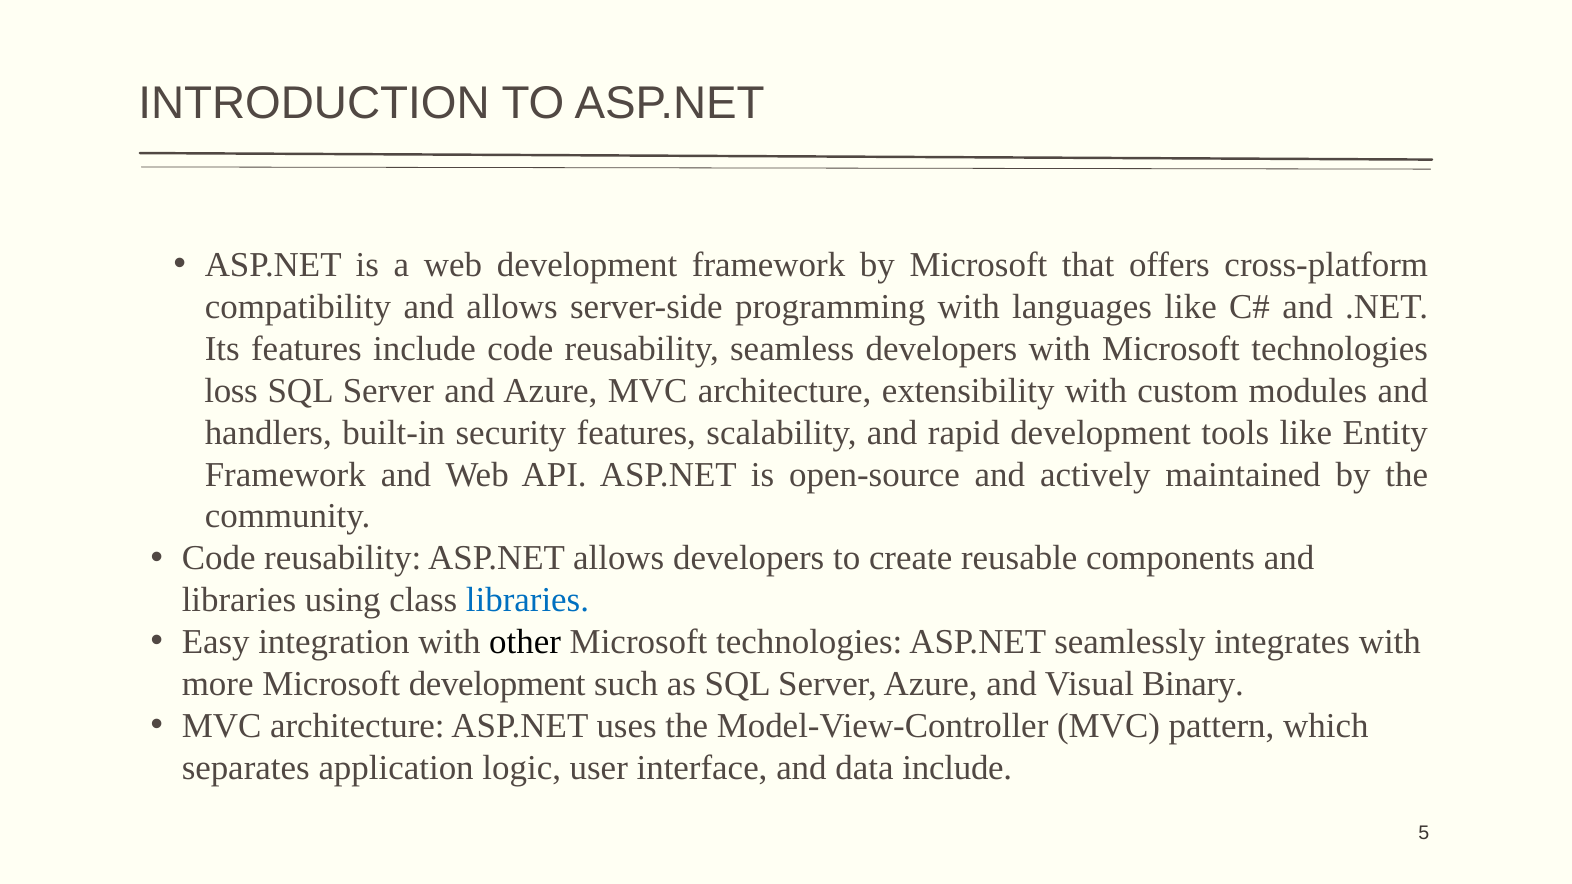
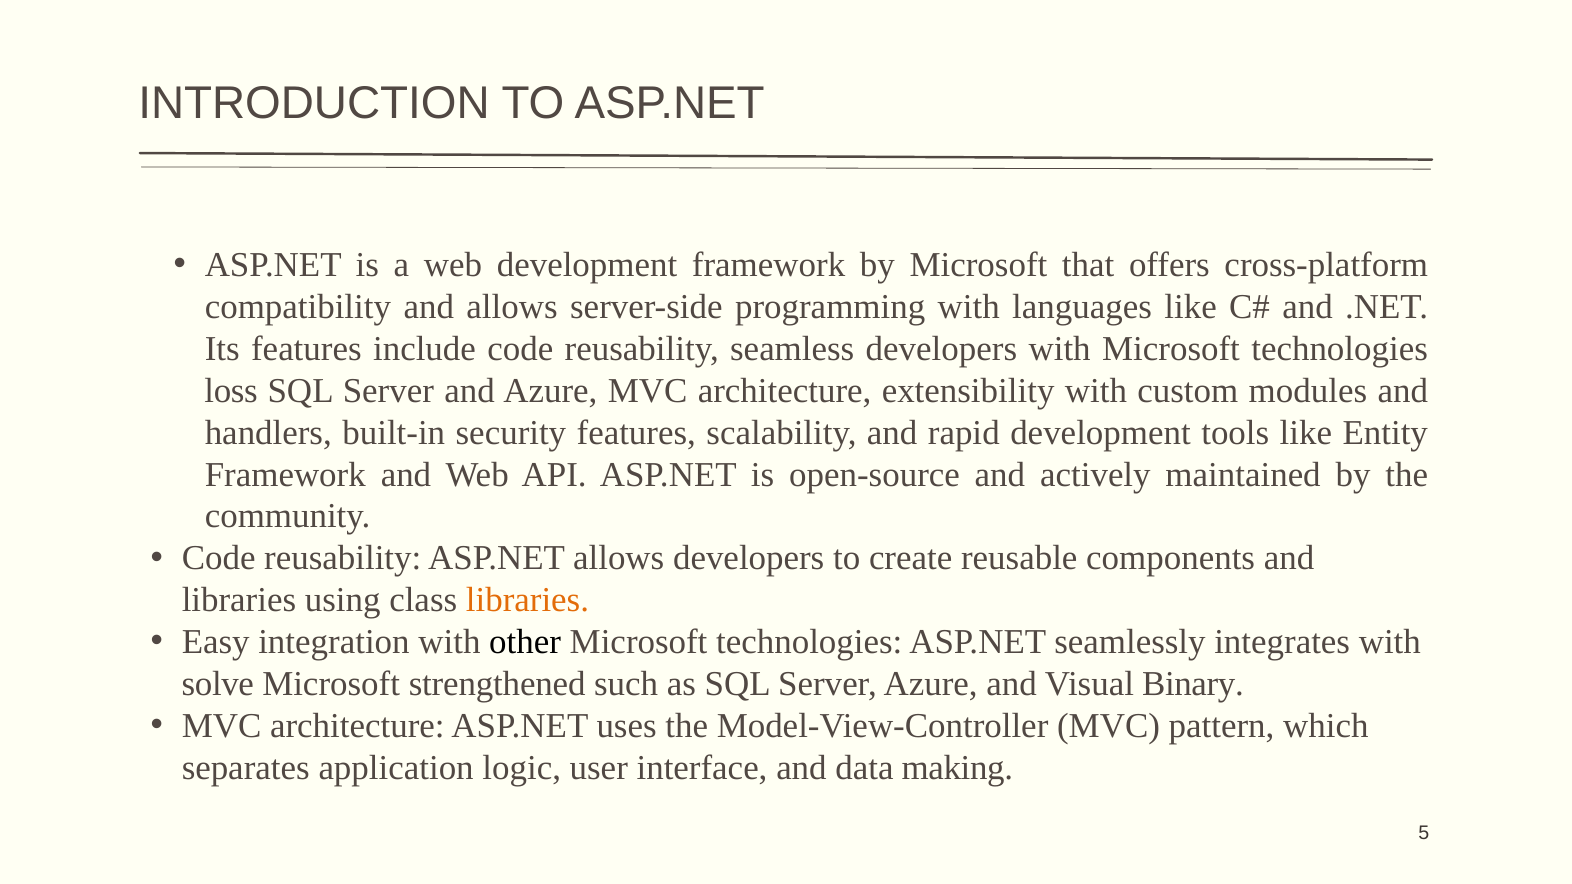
libraries colour: blue -> orange (527, 600)
more: more -> solve (218, 684)
Microsoft development: development -> strengthened (497, 684)
data include: include -> making (957, 768)
